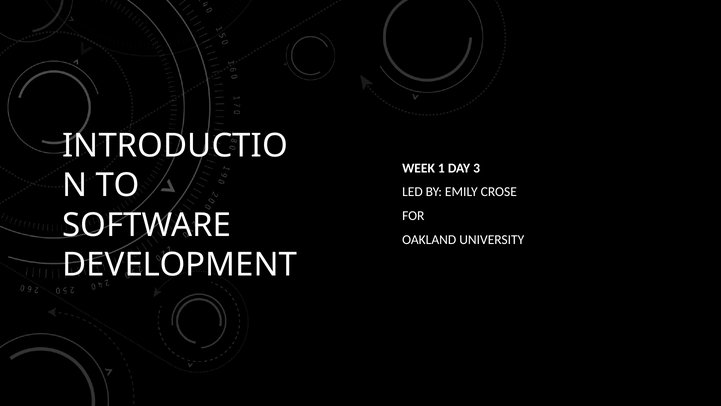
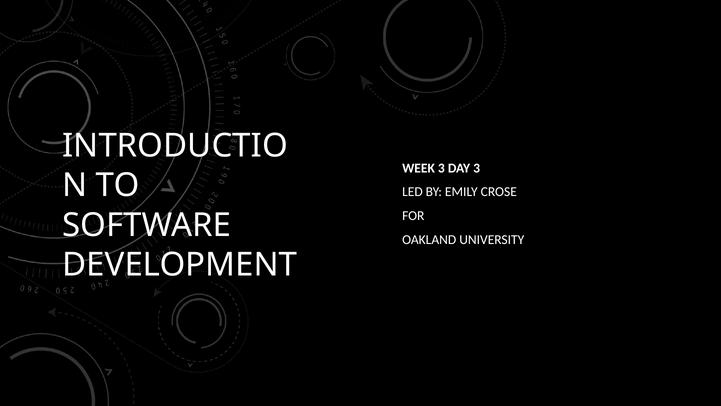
WEEK 1: 1 -> 3 (441, 168)
